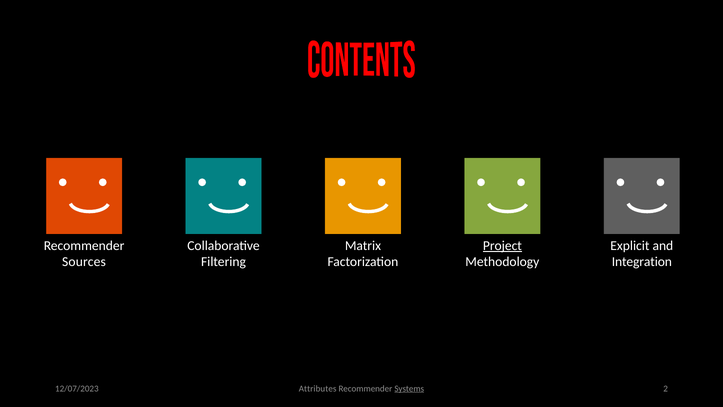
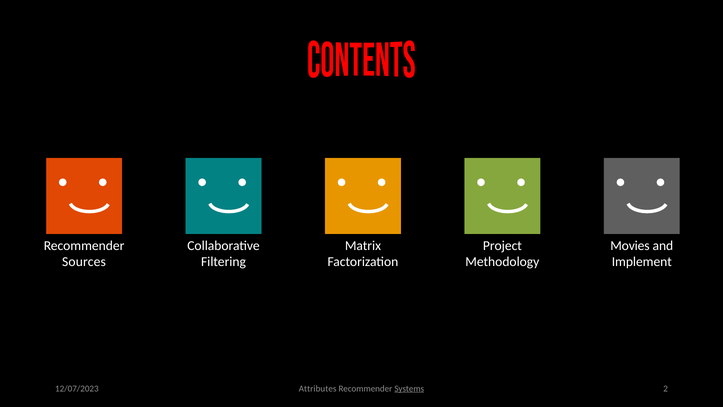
Project underline: present -> none (502, 245)
Explicit: Explicit -> Movies (630, 245)
Integration: Integration -> Implement (642, 262)
